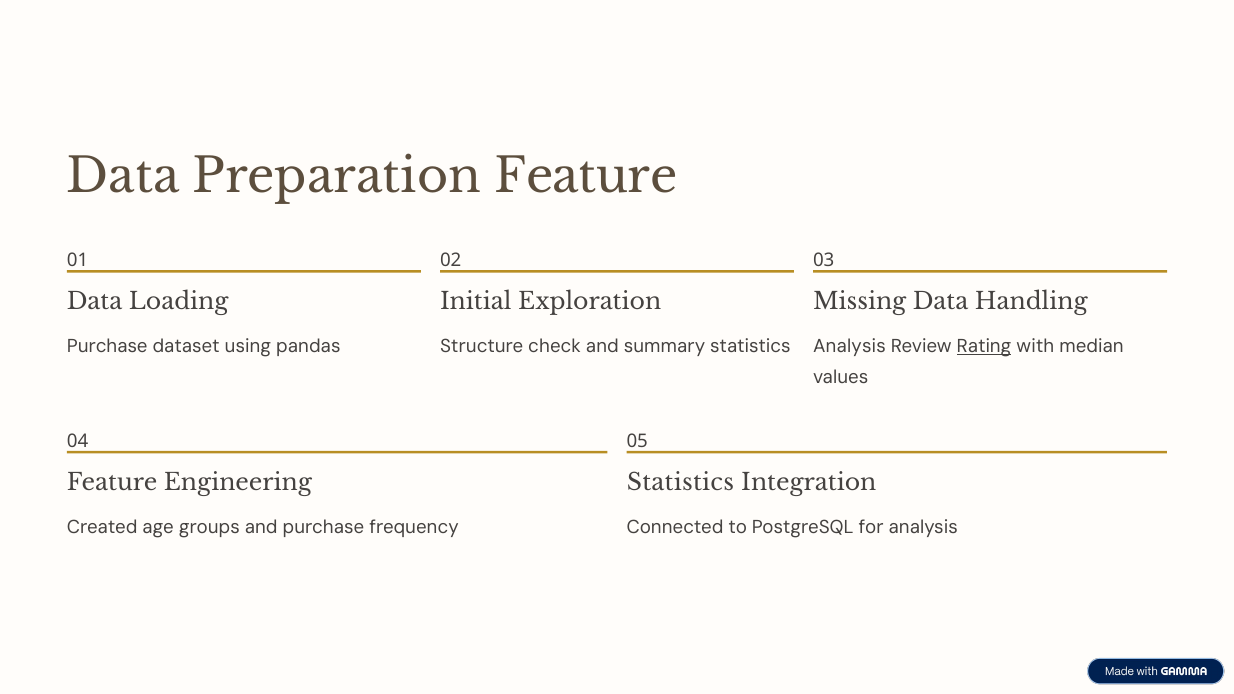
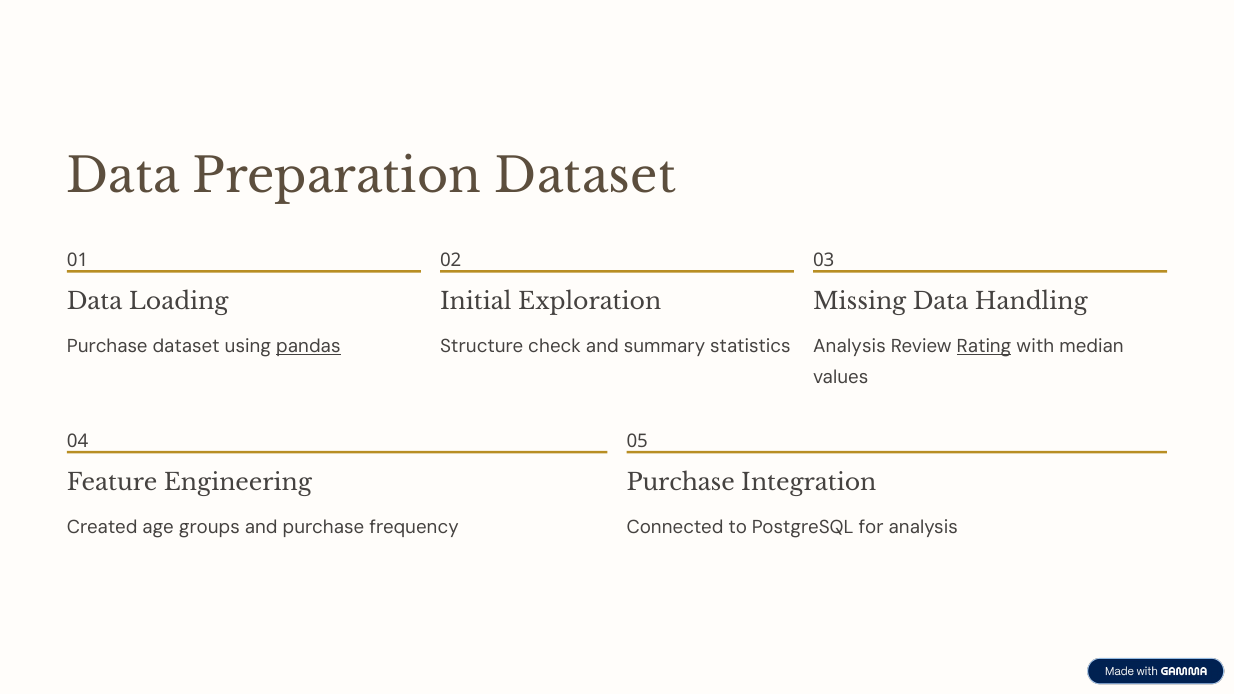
Preparation Feature: Feature -> Dataset (586, 176)
pandas underline: none -> present (308, 347)
Statistics: Statistics -> Purchase (681, 483)
